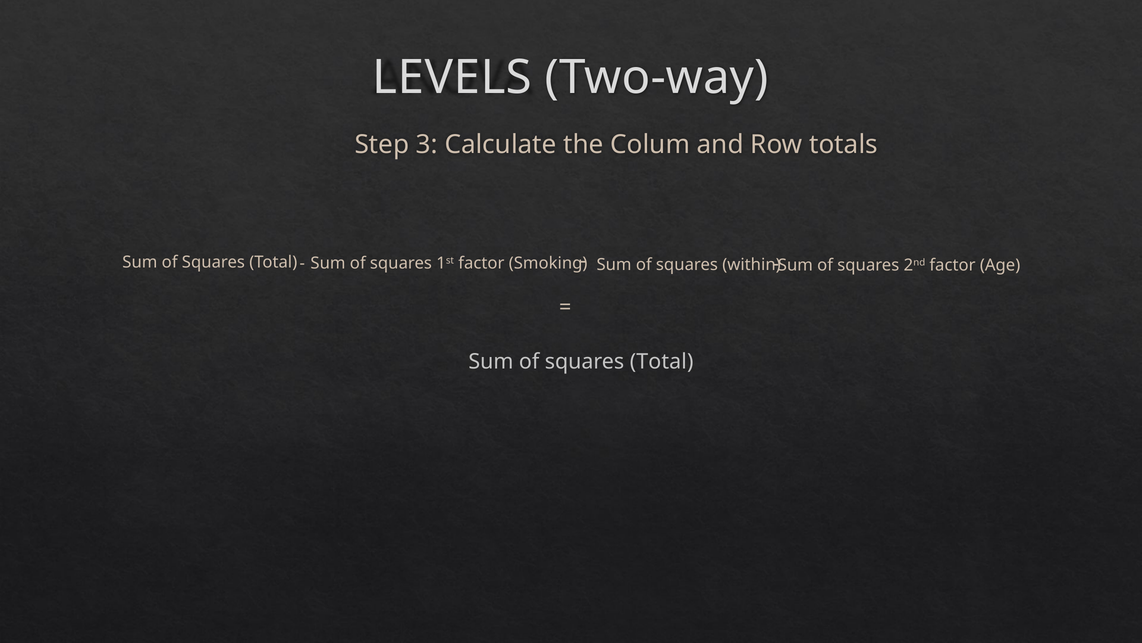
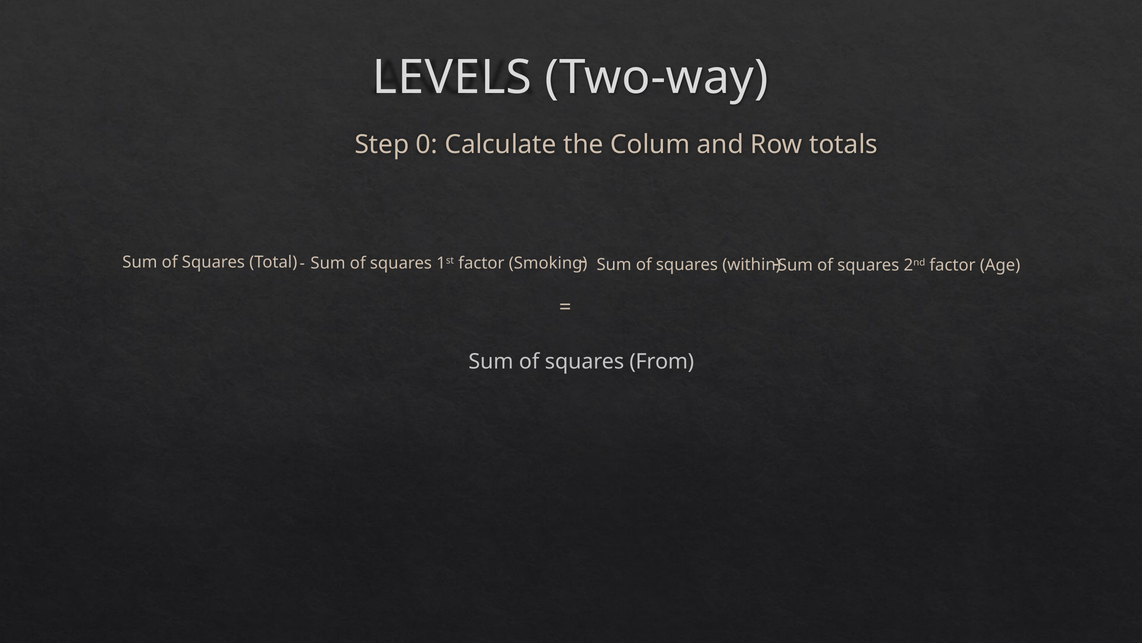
3: 3 -> 0 (427, 144)
Total: Total -> From (662, 361)
